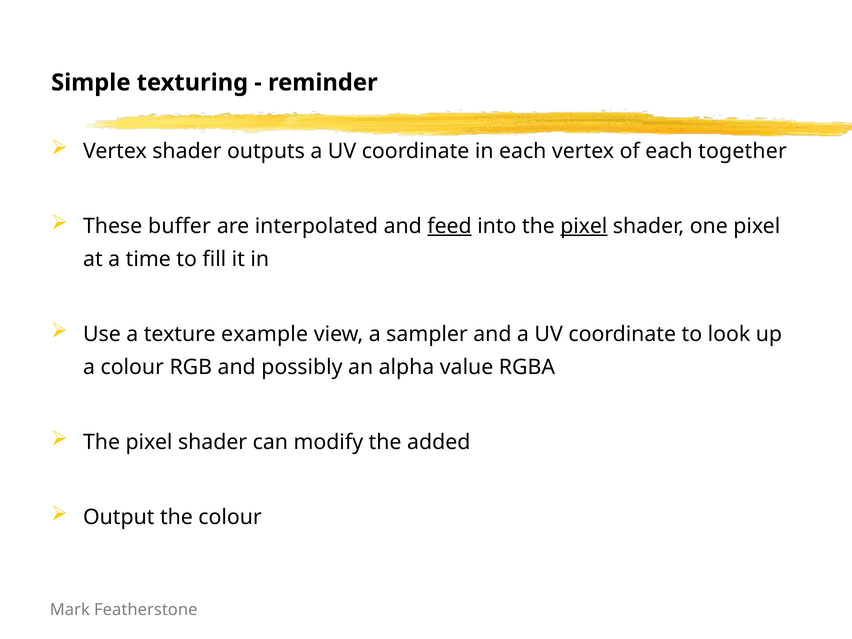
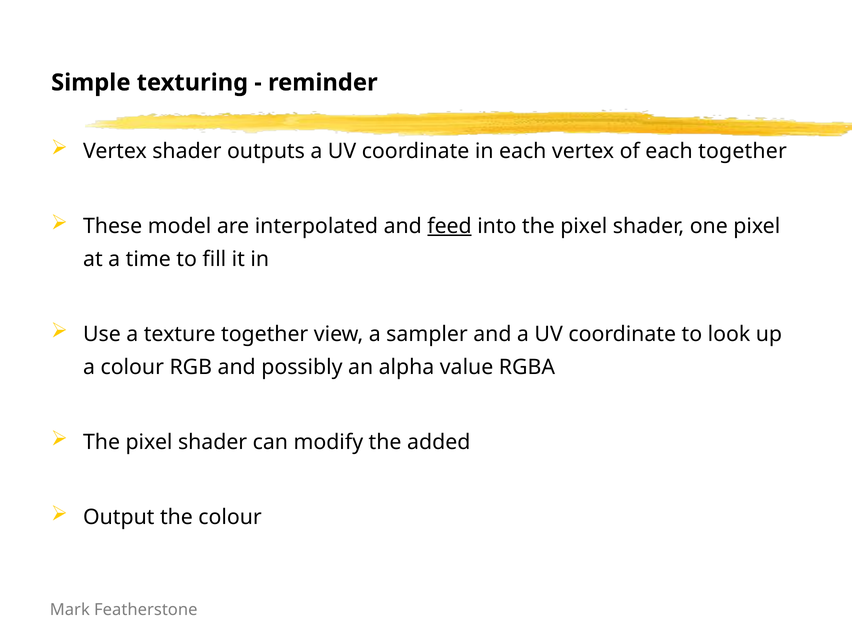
buffer: buffer -> model (180, 226)
pixel underline: present -> none (584, 226)
texture example: example -> together (265, 334)
